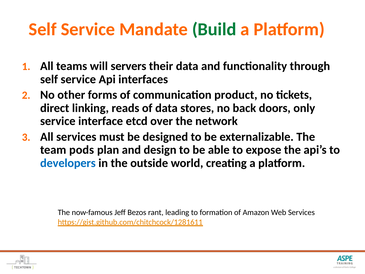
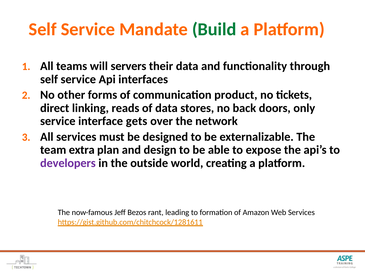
etcd: etcd -> gets (137, 121)
pods: pods -> extra (82, 150)
developers colour: blue -> purple (68, 163)
